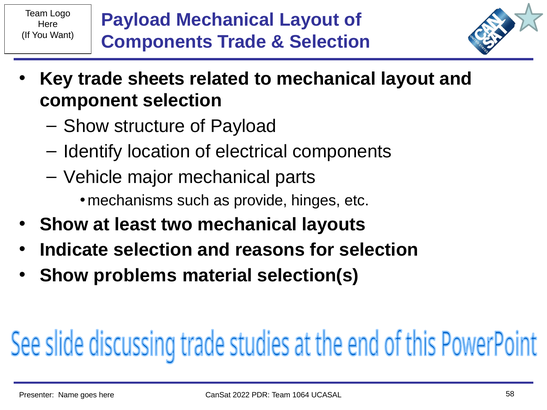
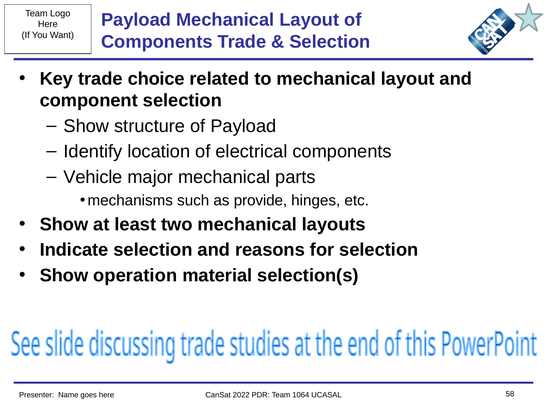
sheets: sheets -> choice (156, 79)
problems: problems -> operation (135, 276)
